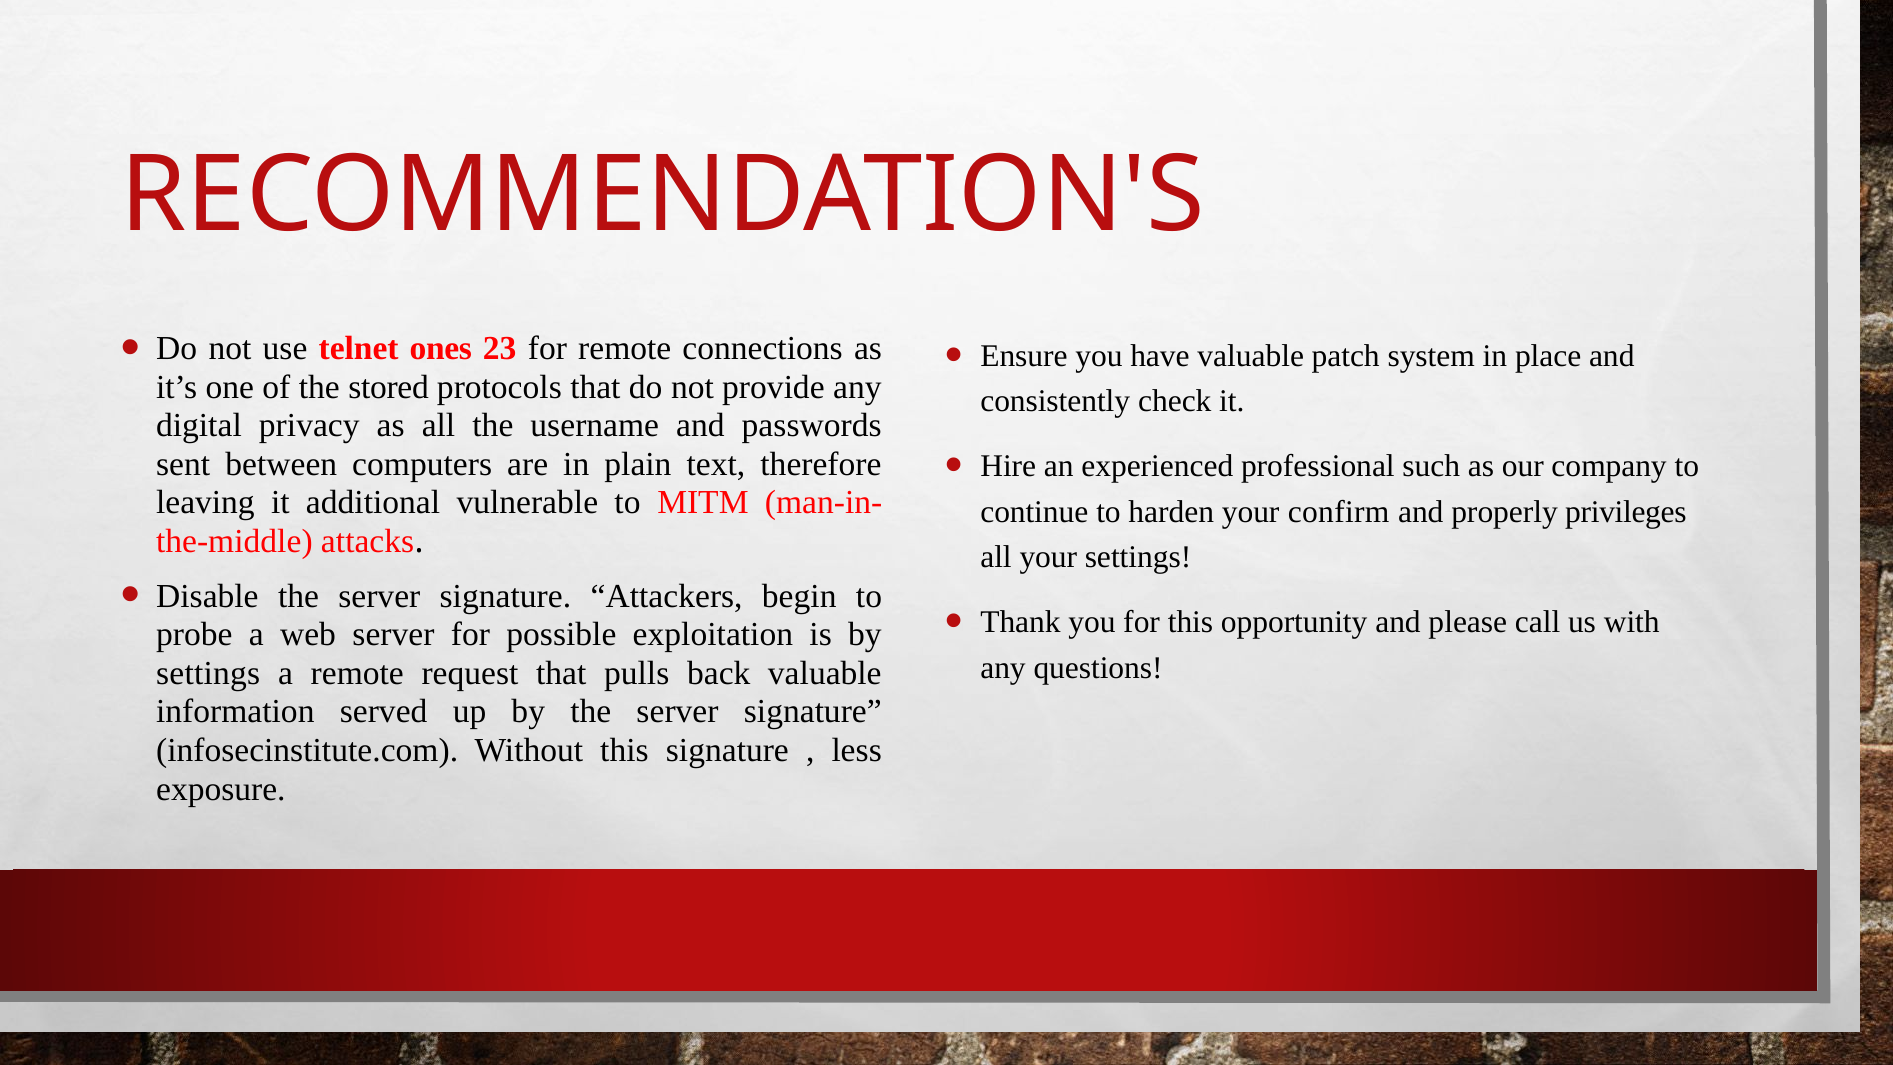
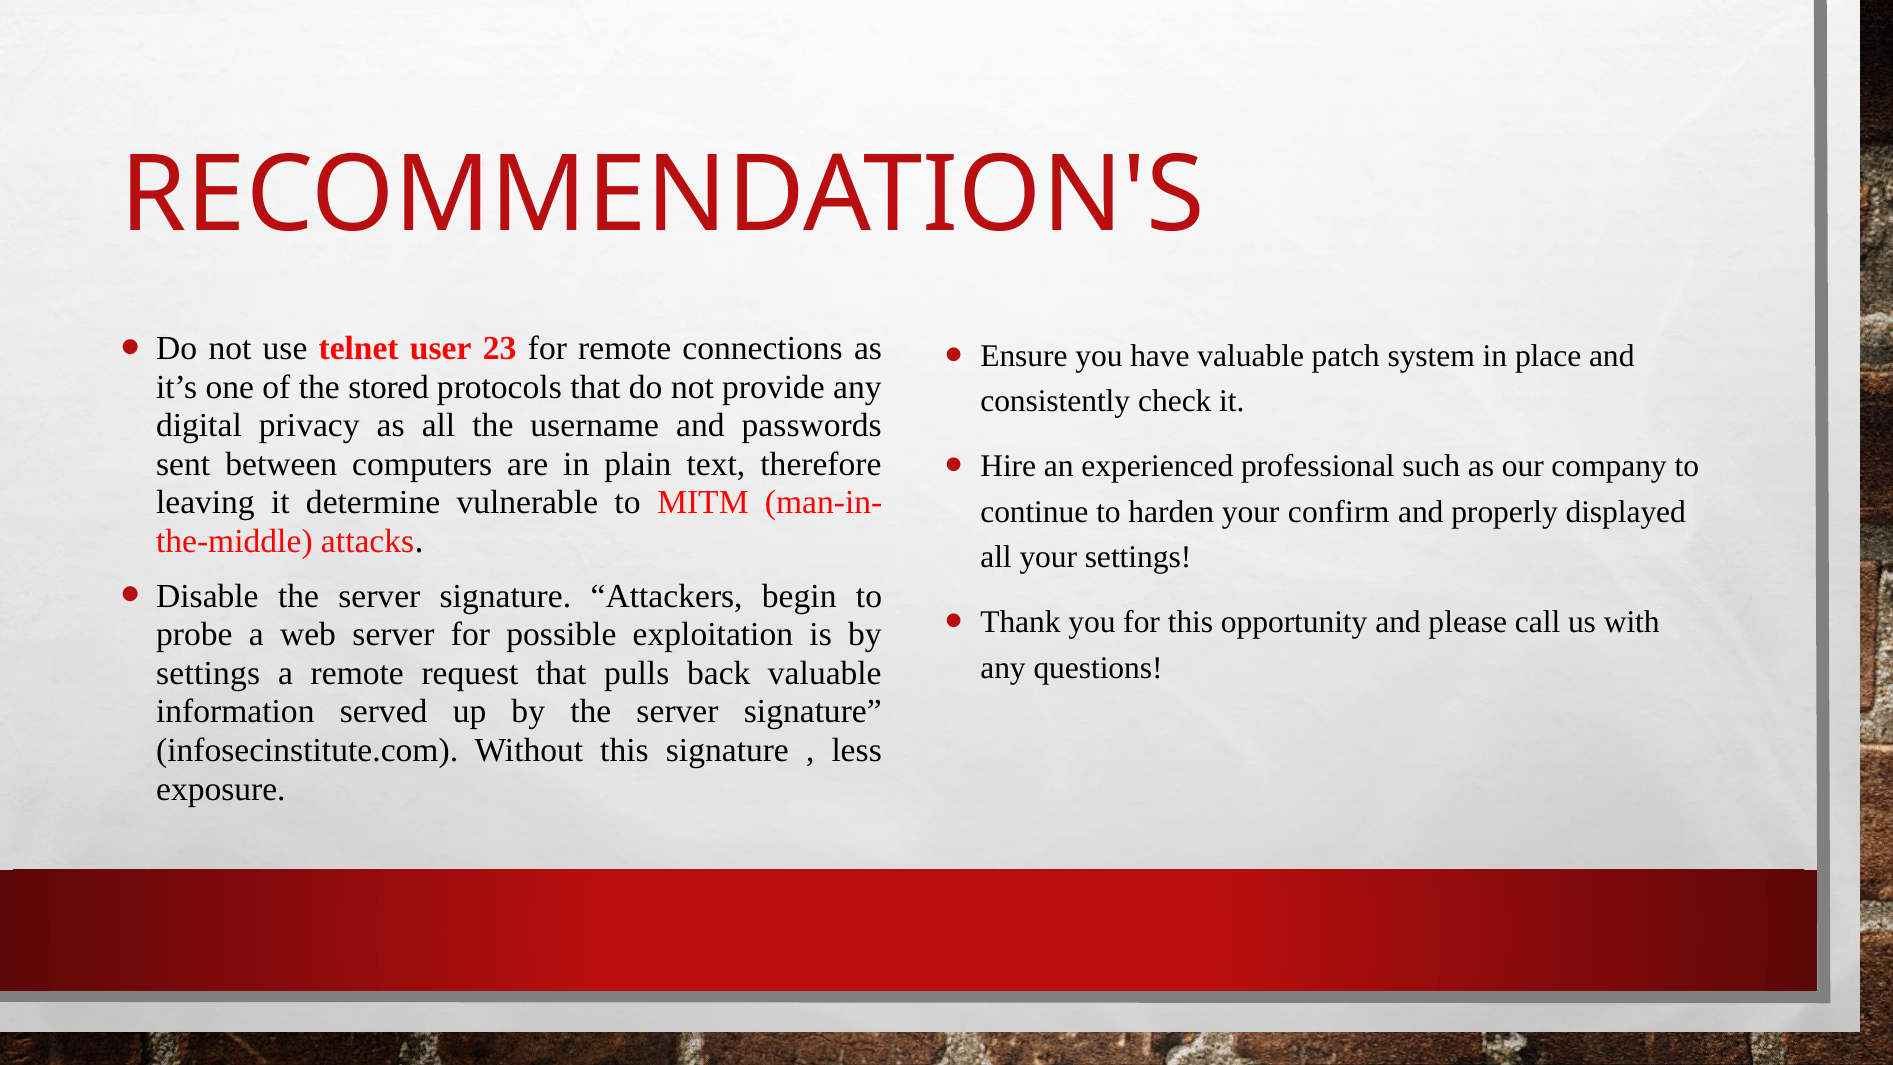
ones: ones -> user (441, 348)
additional: additional -> determine (373, 503)
privileges: privileges -> displayed (1626, 512)
